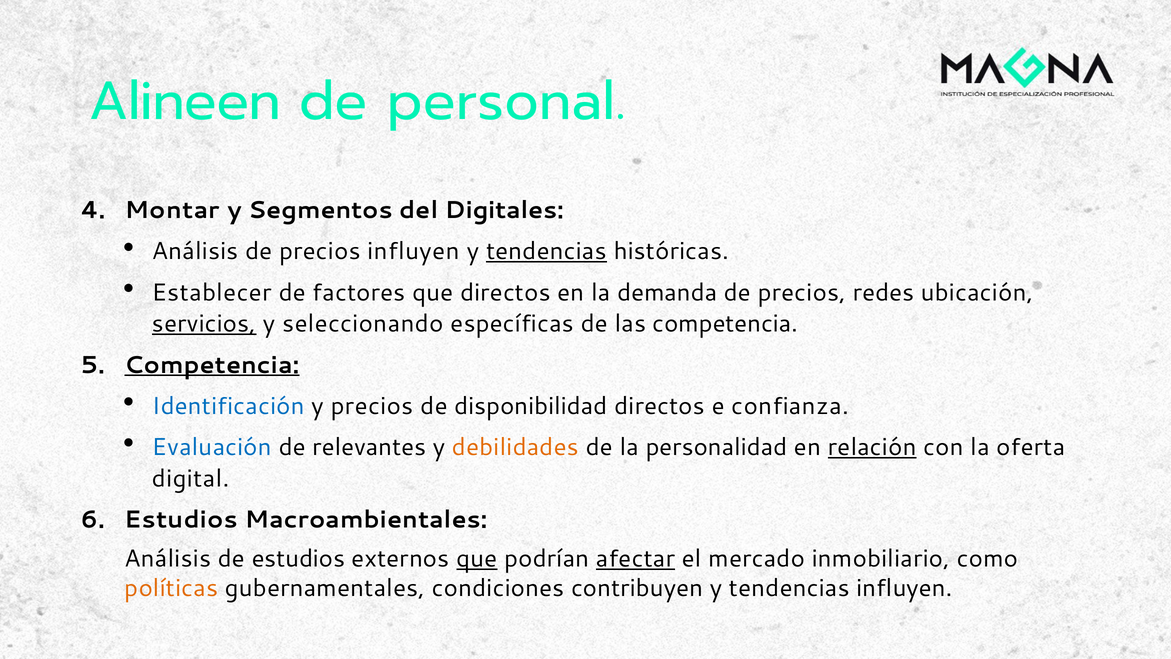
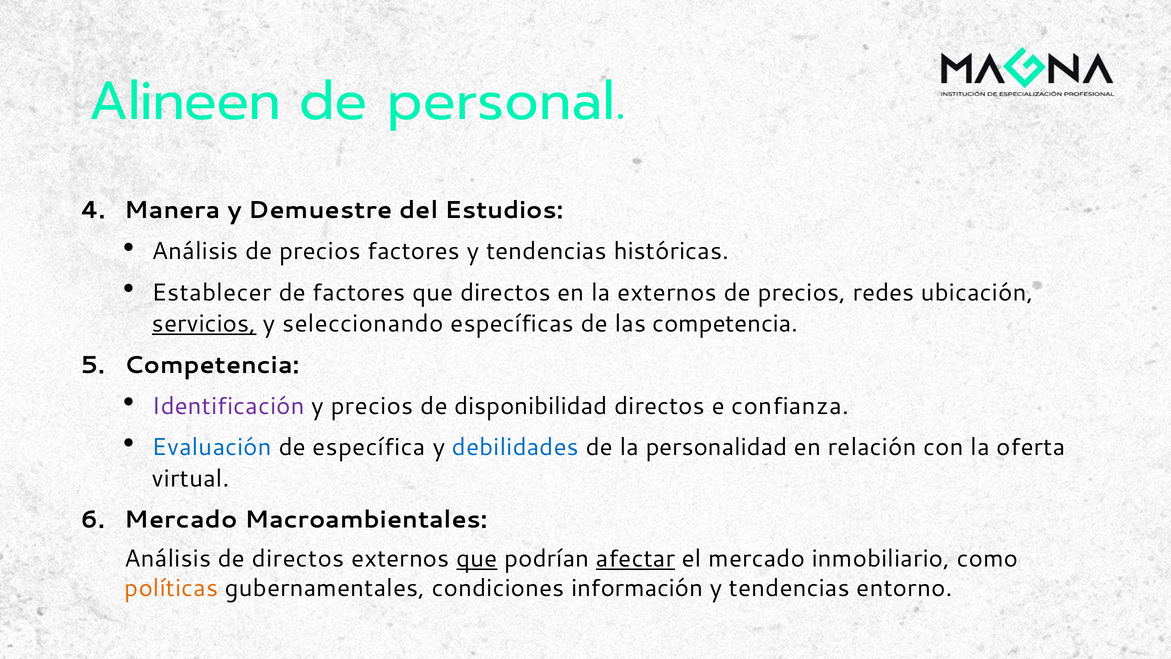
Montar: Montar -> Manera (172, 210)
Segmentos: Segmentos -> Demuestre (320, 210)
Digitales: Digitales -> Estudios (504, 210)
precios influyen: influyen -> factores (414, 251)
tendencias underline: present -> none (546, 251)
la demanda: demanda -> externos (667, 292)
Competencia underline: present -> none (212, 365)
Identificación colour: blue -> purple (228, 406)
relevantes: relevantes -> específica (369, 447)
debilidades colour: orange -> blue (515, 447)
relación underline: present -> none (872, 447)
digital: digital -> virtual (191, 478)
Estudios: Estudios -> Mercado (181, 519)
de estudios: estudios -> directos (298, 558)
contribuyen: contribuyen -> información (637, 588)
tendencias influyen: influyen -> entorno (904, 588)
